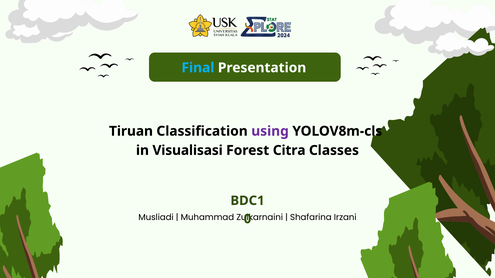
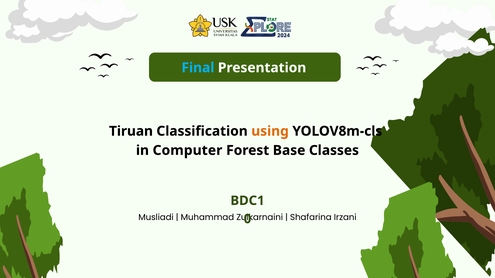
using colour: purple -> orange (270, 131)
Visualisasi: Visualisasi -> Computer (187, 151)
Citra: Citra -> Base (289, 151)
